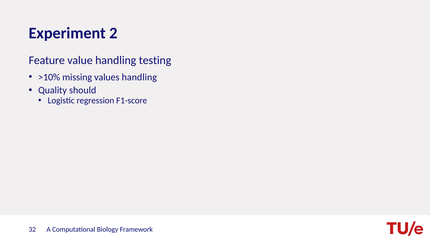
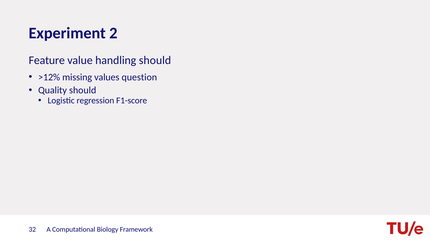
handling testing: testing -> should (155, 60)
>10%: >10% -> >12% (49, 77)
values handling: handling -> question (139, 77)
